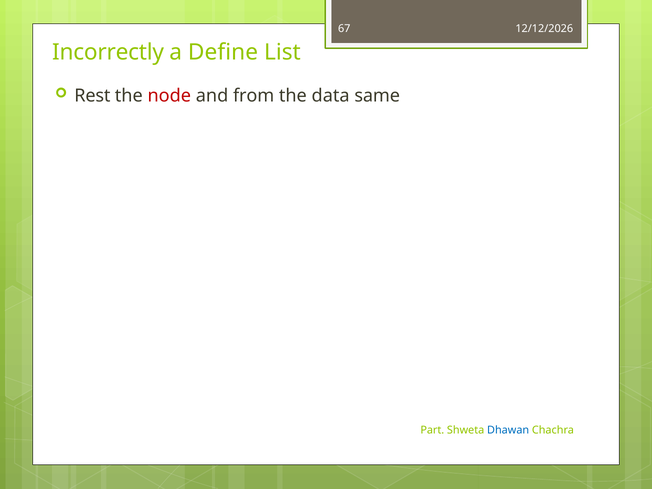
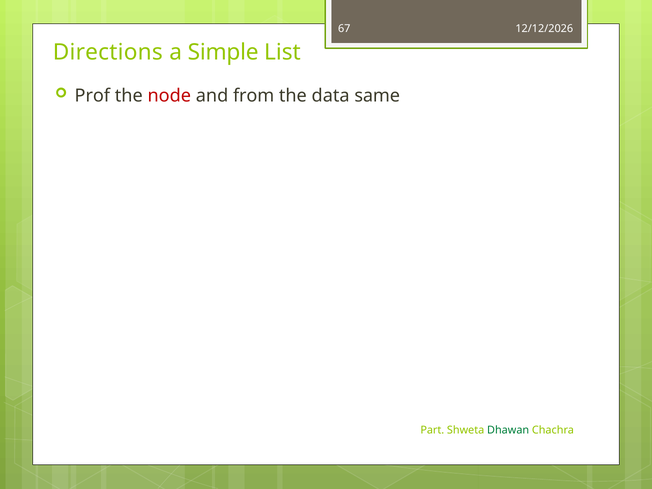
Incorrectly: Incorrectly -> Directions (108, 52)
Define: Define -> Simple (223, 52)
Rest: Rest -> Prof (92, 96)
Dhawan colour: blue -> green (508, 430)
